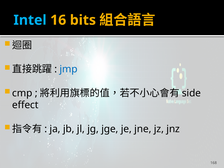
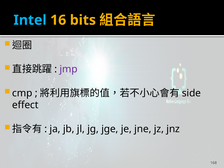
jmp colour: blue -> purple (69, 69)
